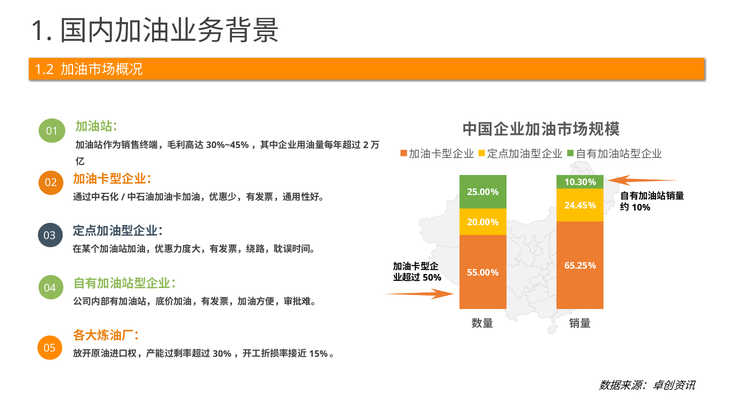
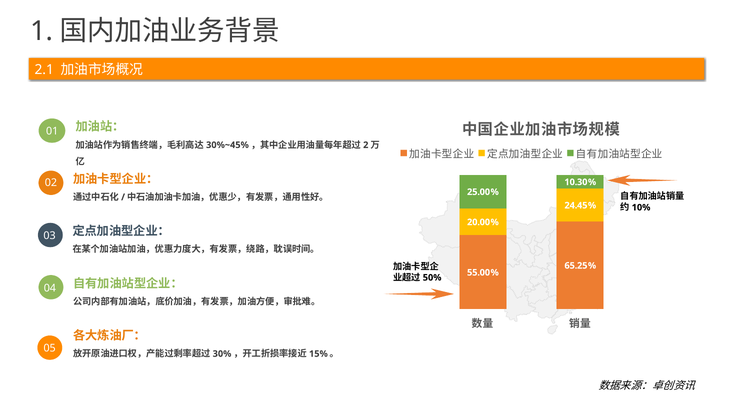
1.2: 1.2 -> 2.1 (44, 70)
